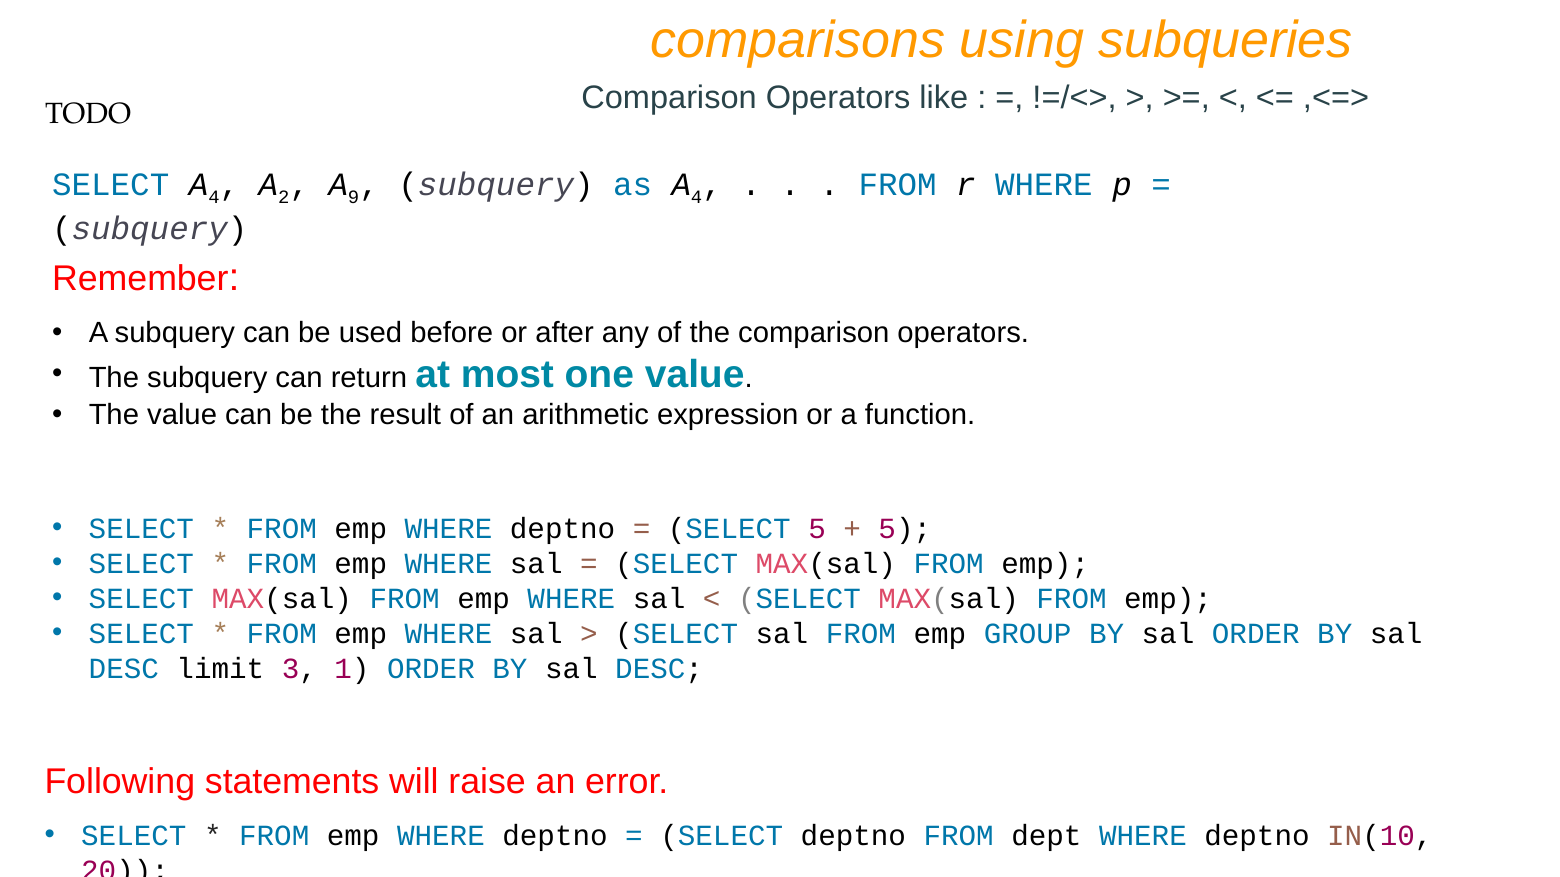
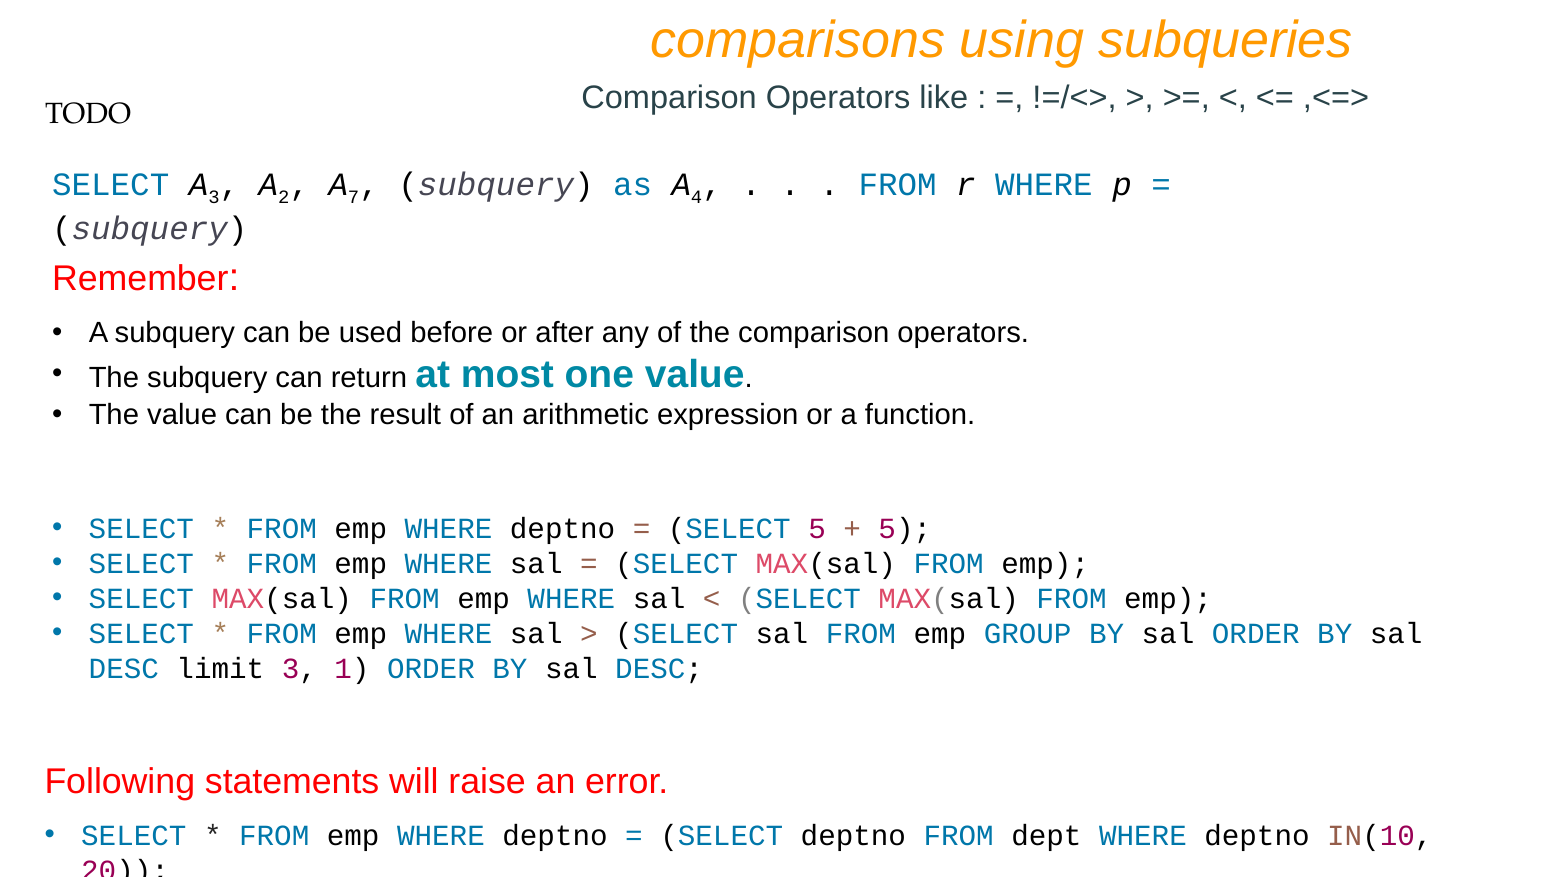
SELECT A 4: 4 -> 3 (214, 198)
9: 9 -> 7 (354, 198)
